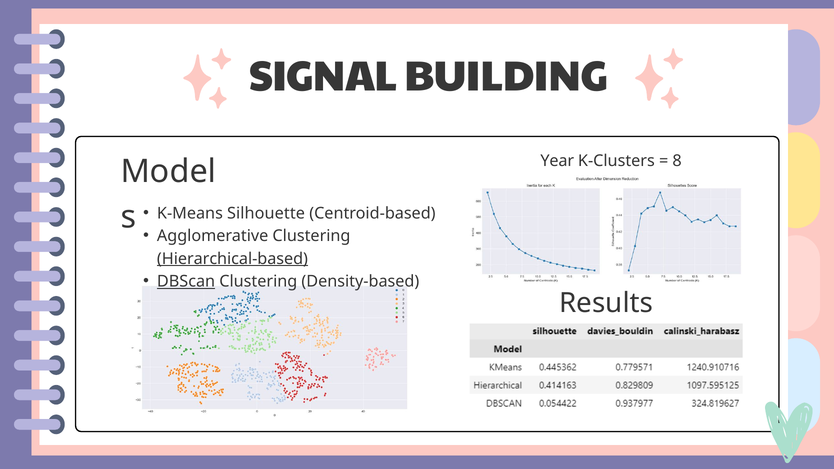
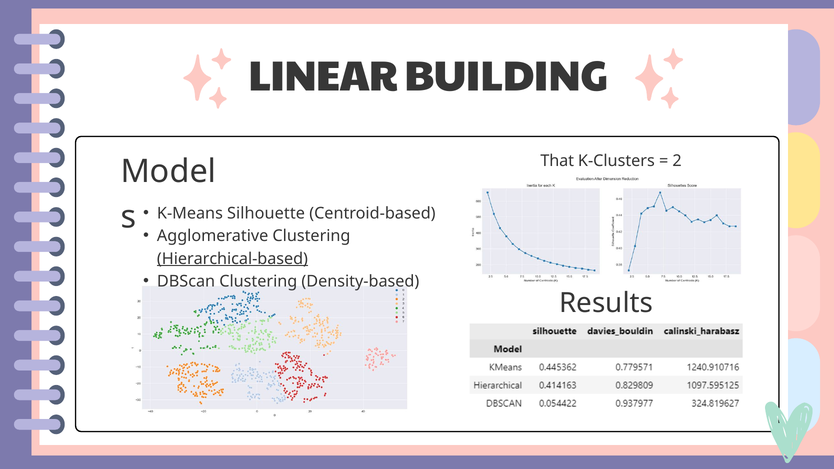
SIGNAL: SIGNAL -> LINEAR (323, 77)
Year: Year -> That (557, 161)
8: 8 -> 2 (677, 161)
DBScan underline: present -> none (186, 281)
